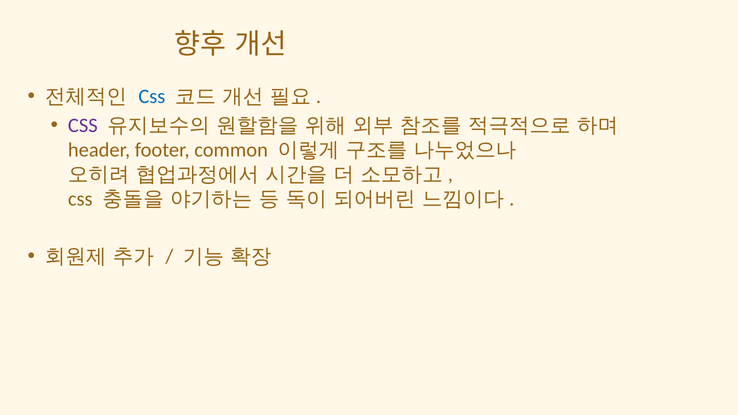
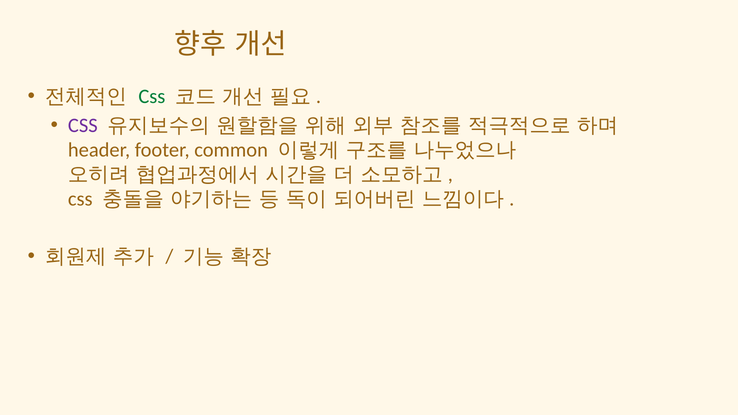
Css colour: blue -> green (152, 97)
